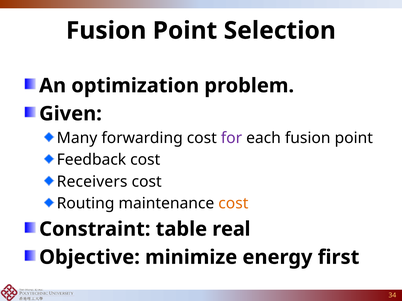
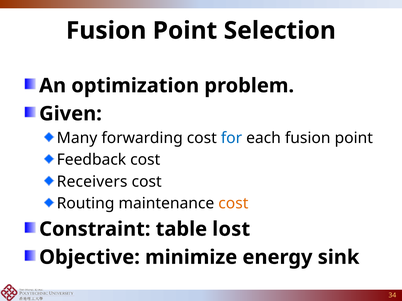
for colour: purple -> blue (232, 138)
real: real -> lost (231, 230)
first: first -> sink (339, 258)
